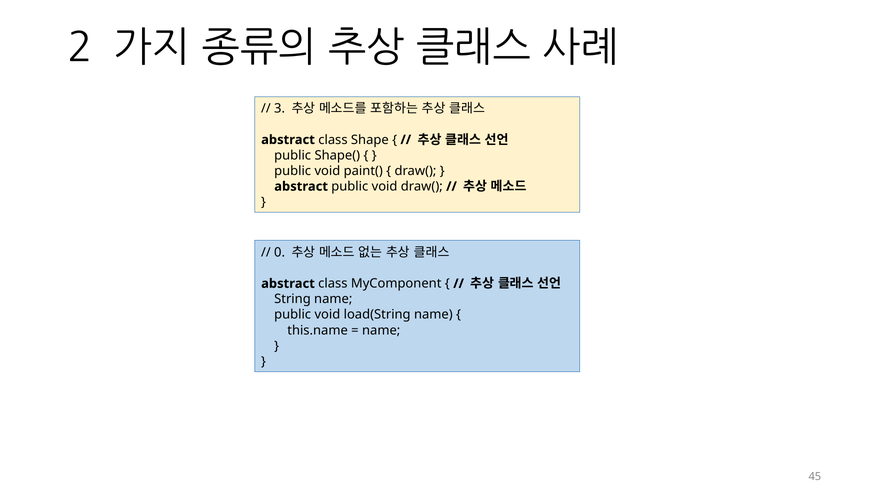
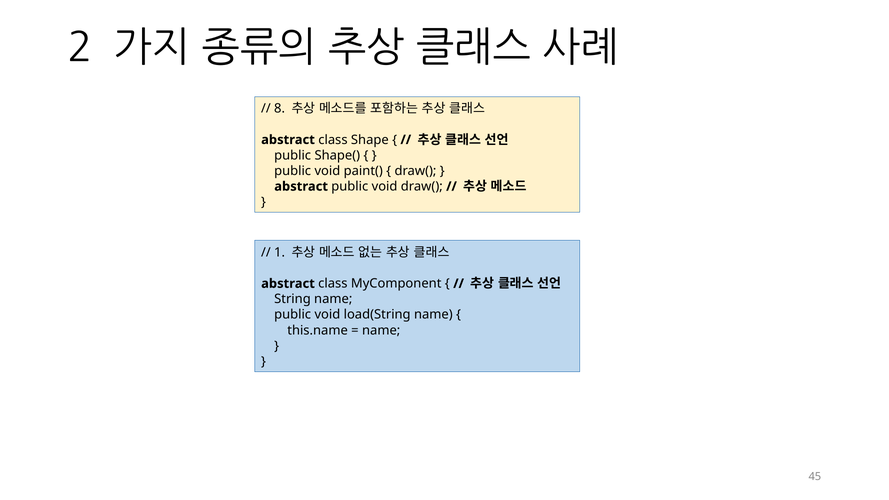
3: 3 -> 8 (280, 109)
0: 0 -> 1 (280, 252)
